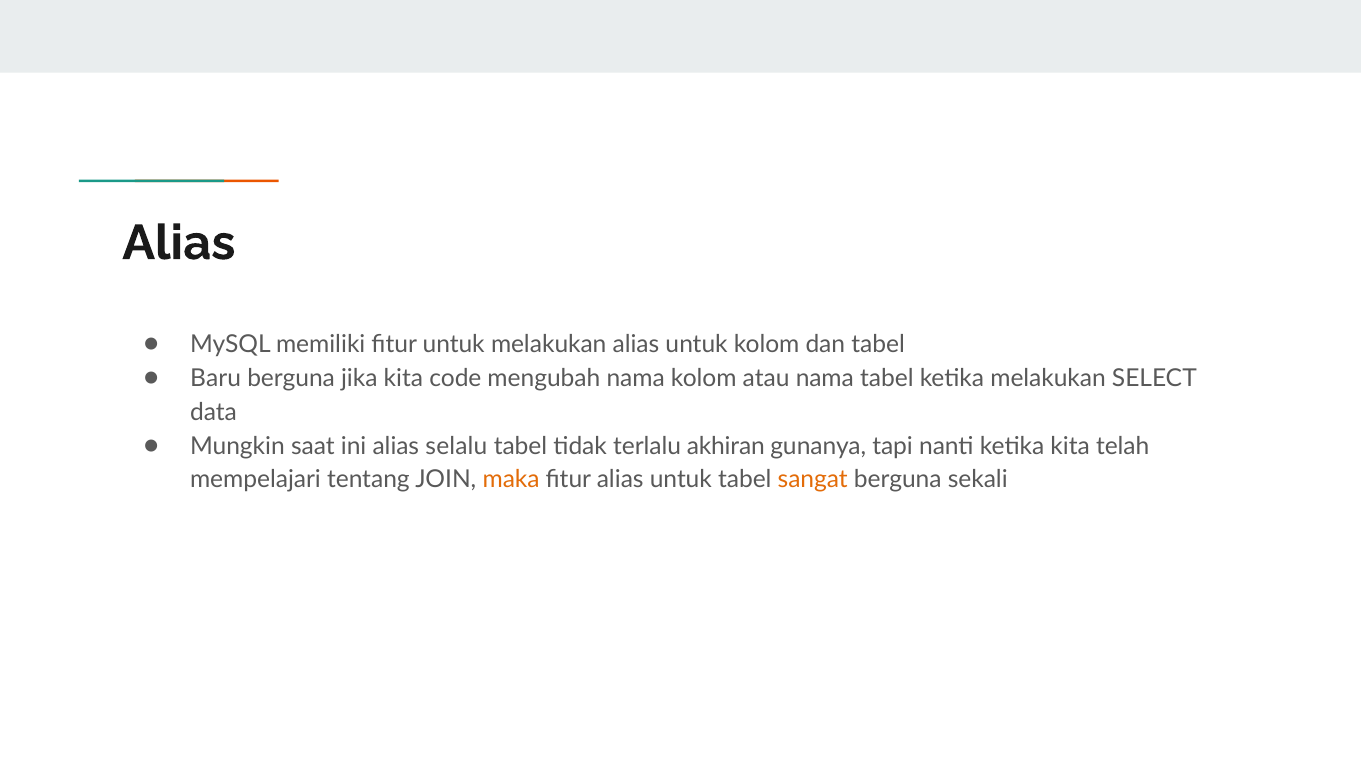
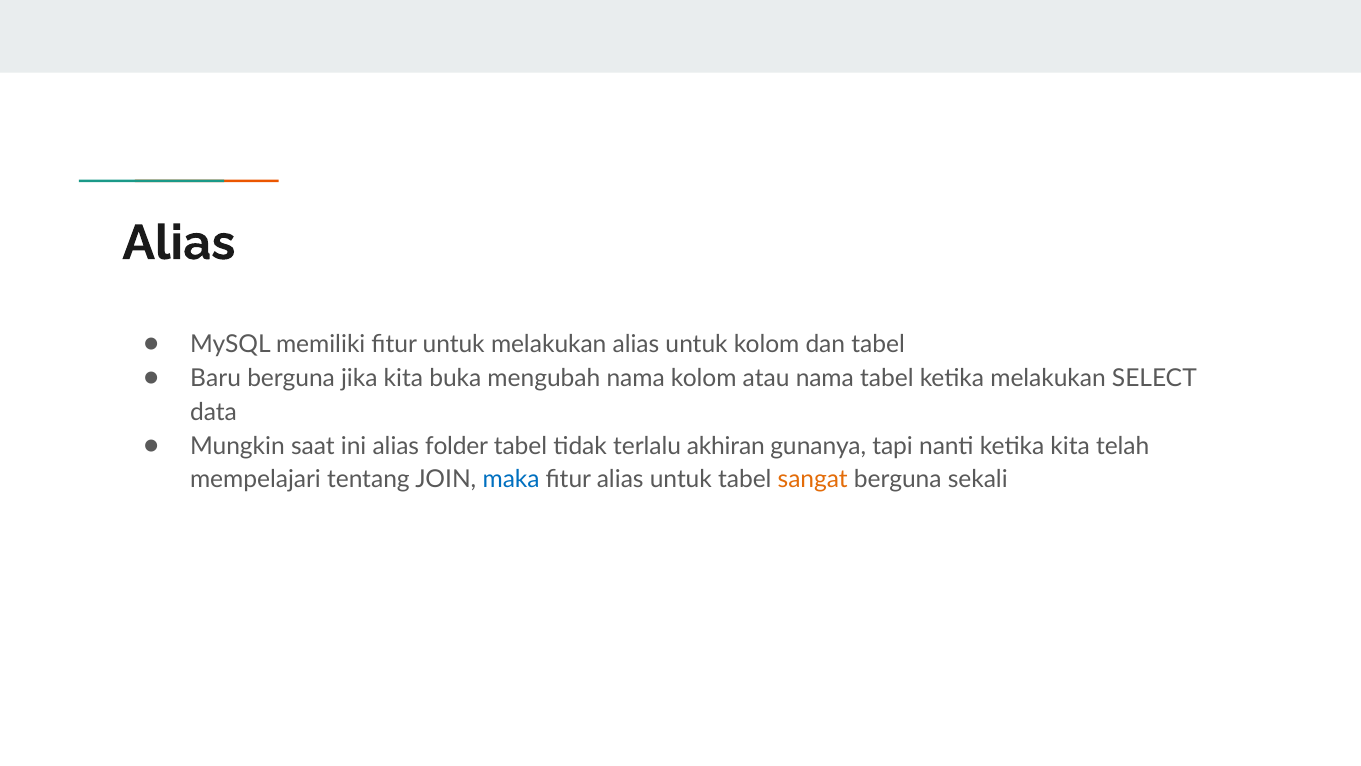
code: code -> buka (455, 378)
selalu: selalu -> folder (457, 446)
maka colour: orange -> blue (511, 480)
